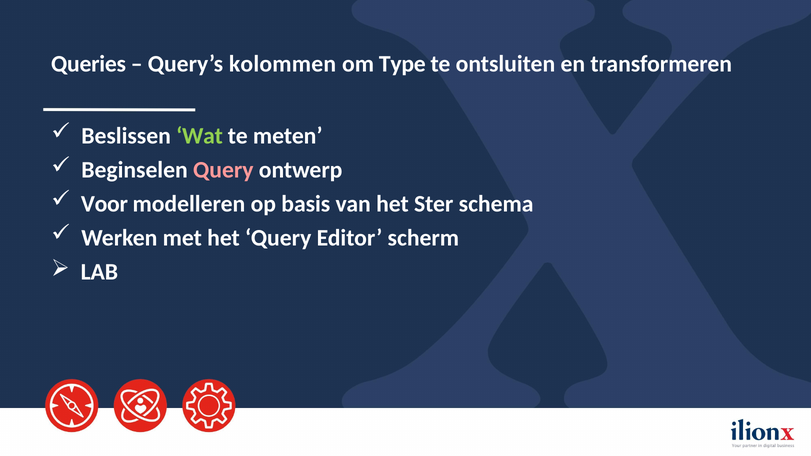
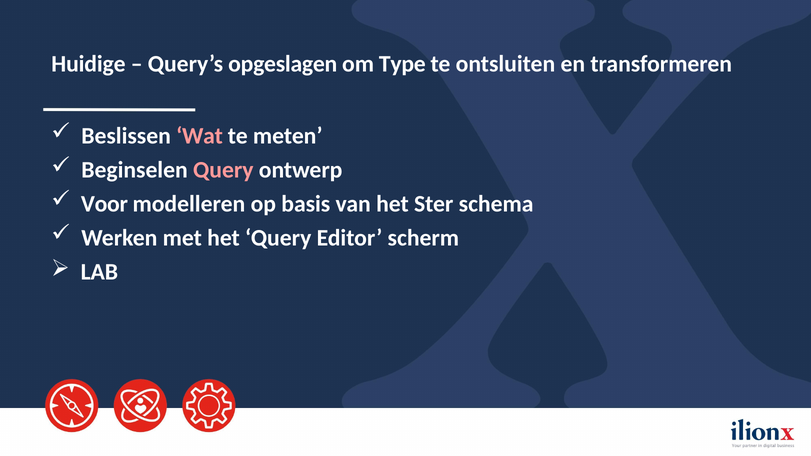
Queries: Queries -> Huidige (88, 64)
kolommen: kolommen -> opgeslagen (283, 64)
Wat colour: light green -> pink (199, 136)
